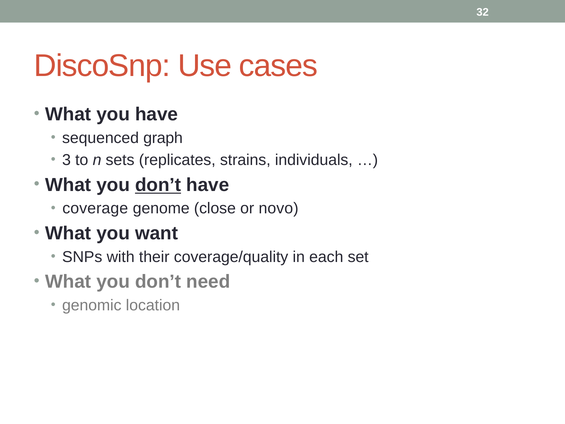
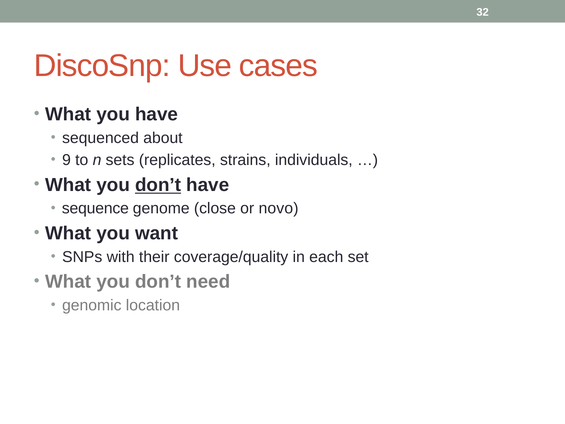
graph: graph -> about (163, 138)
3: 3 -> 9 (67, 160)
coverage: coverage -> sequence (95, 208)
